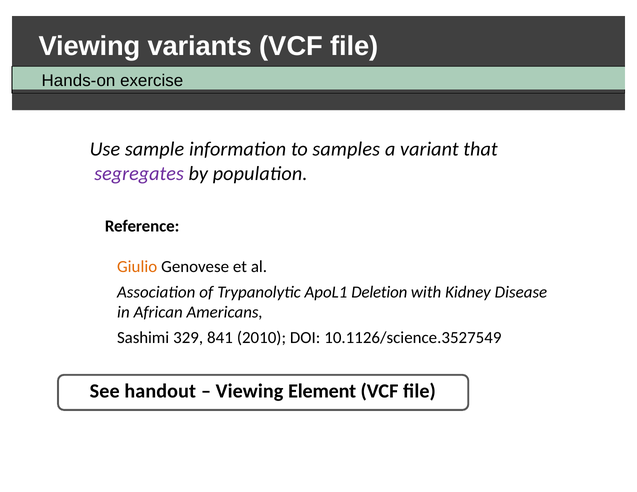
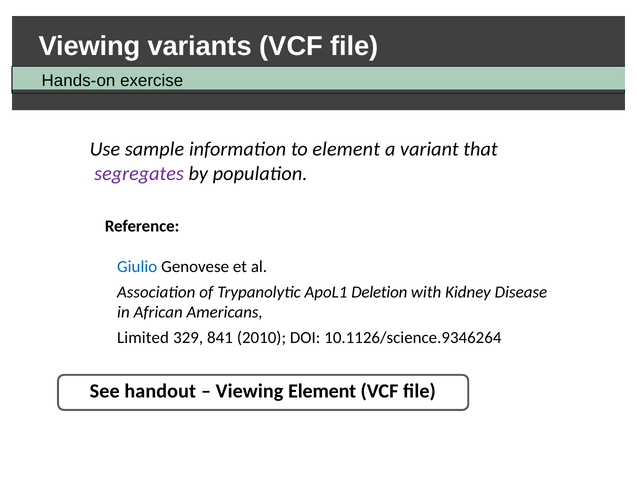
to samples: samples -> element (346, 149)
Giulio colour: orange -> blue (137, 267)
Sashimi: Sashimi -> Limited (143, 338)
10.1126/science.3527549: 10.1126/science.3527549 -> 10.1126/science.9346264 (413, 338)
